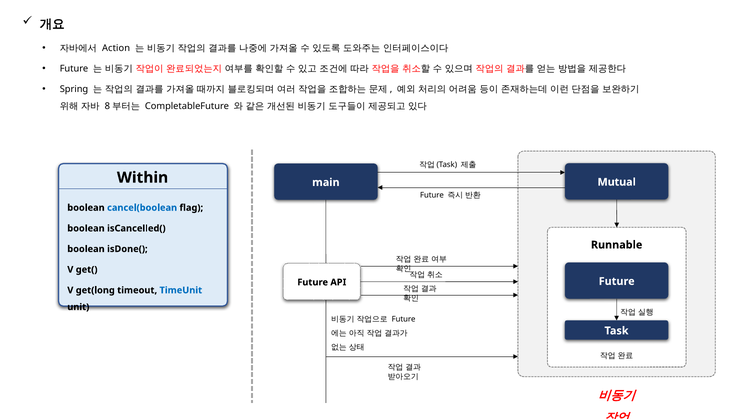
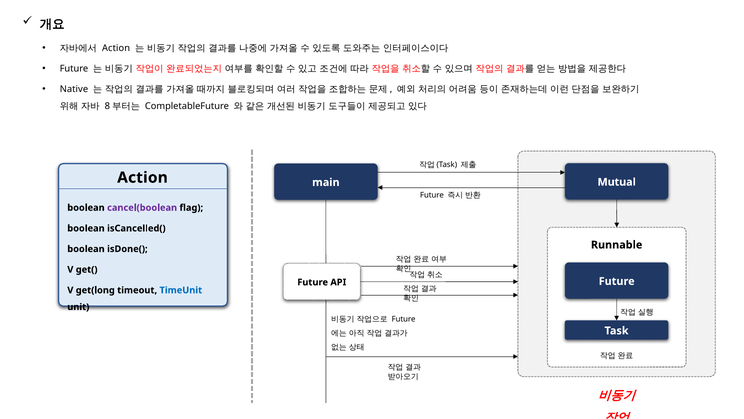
Spring: Spring -> Native (74, 89)
Within: Within -> Action (142, 177)
cancel(boolean colour: blue -> purple (142, 207)
